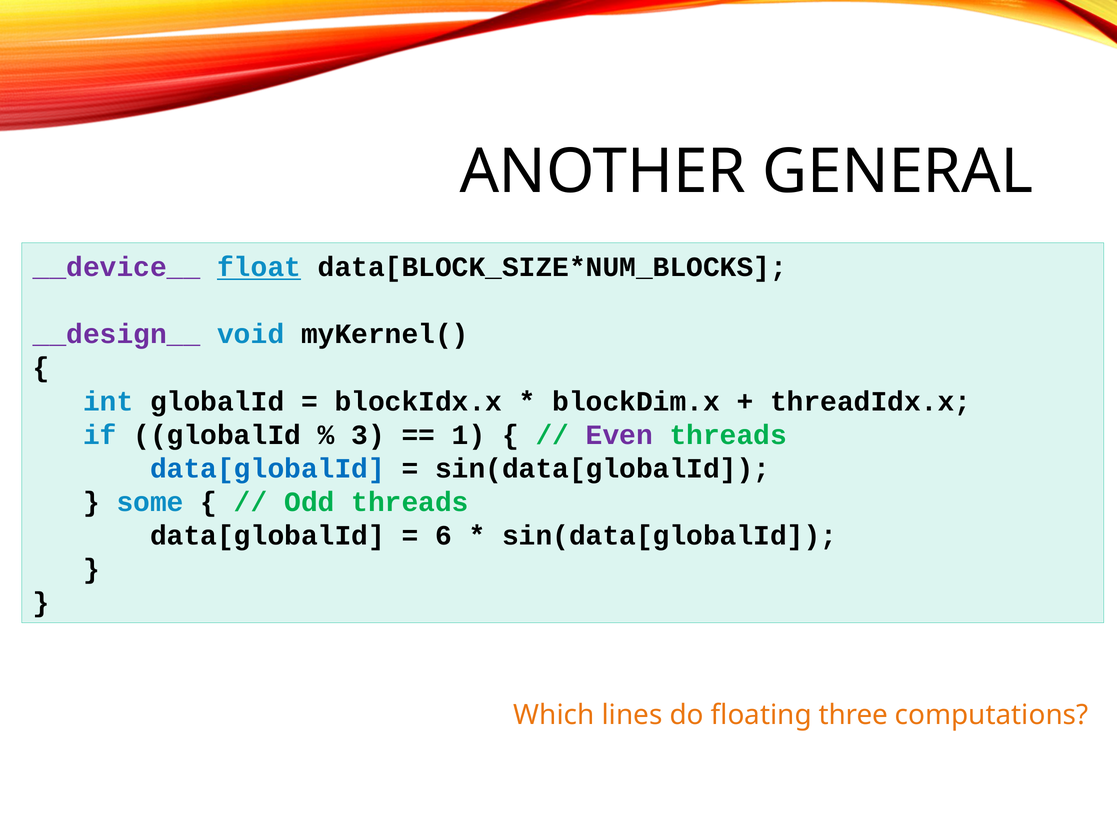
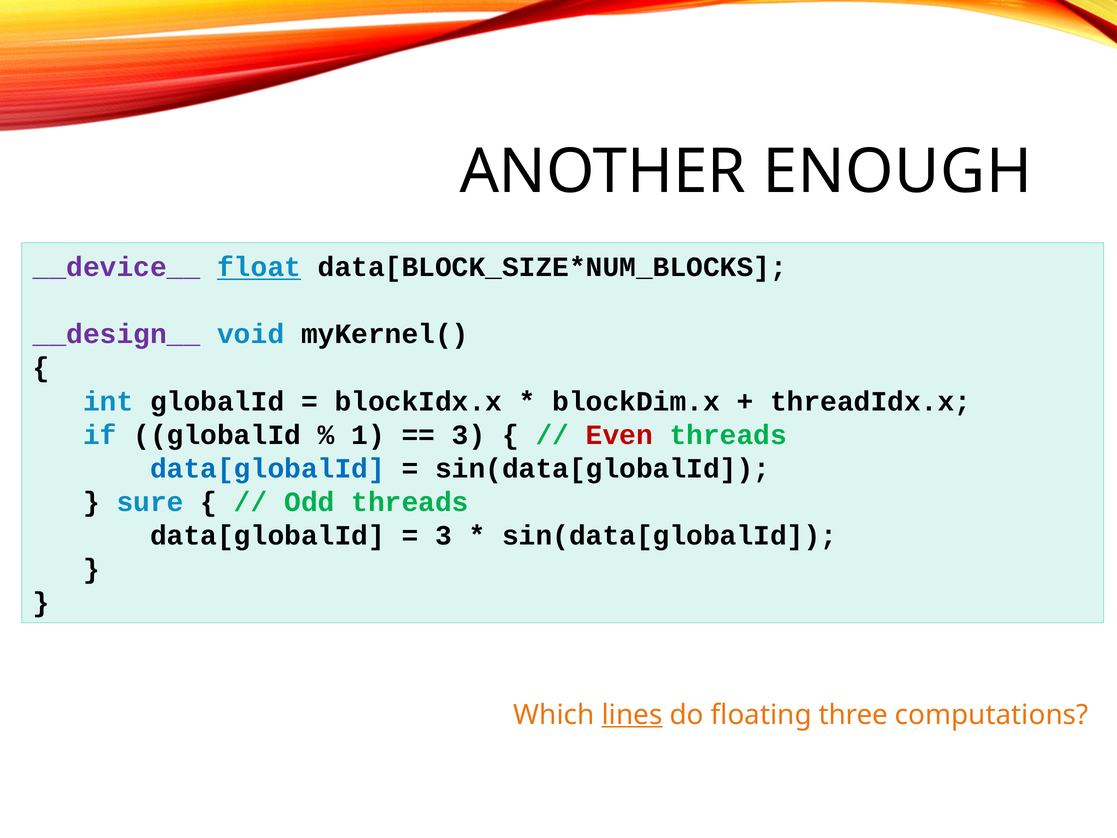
GENERAL: GENERAL -> ENOUGH (897, 172)
3: 3 -> 1 (368, 435)
1: 1 -> 3 (469, 435)
Even colour: purple -> red (619, 435)
some: some -> sure (150, 502)
6: 6 -> 3 (443, 535)
lines underline: none -> present (632, 715)
